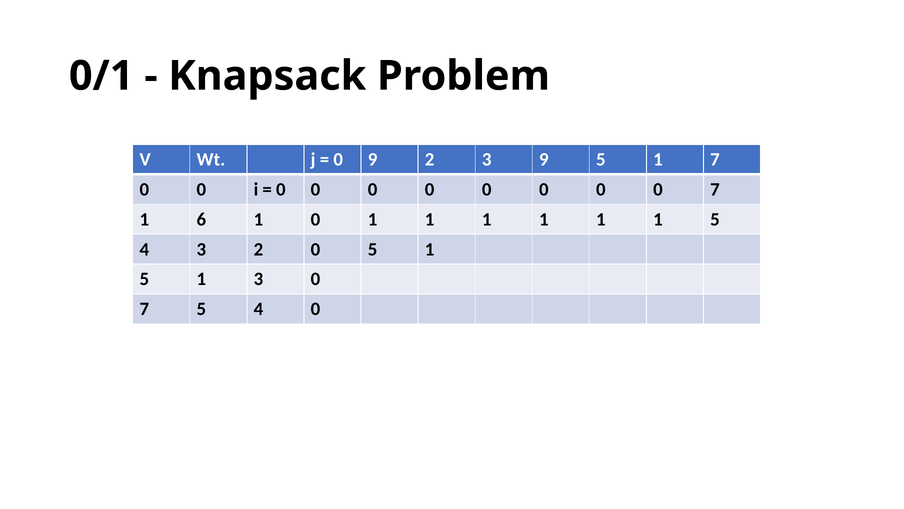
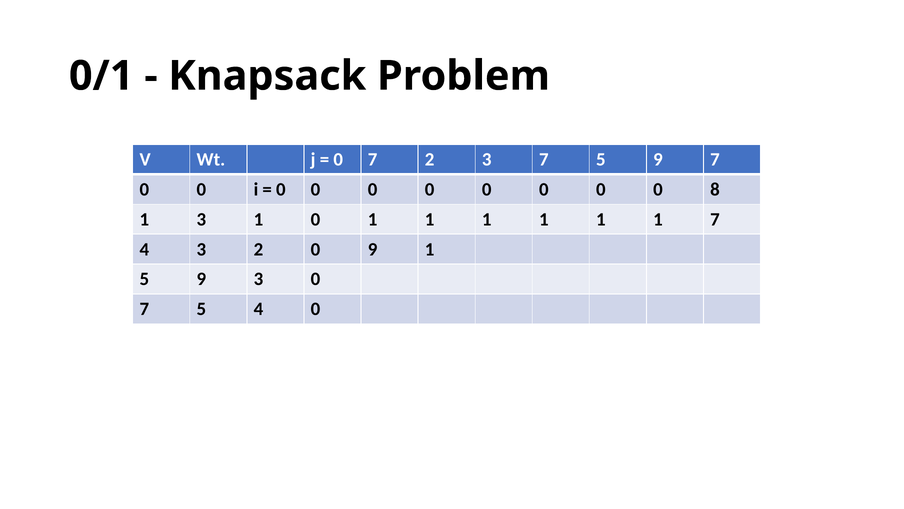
9: 9 -> 7 (373, 159)
3 9: 9 -> 7 (544, 159)
1: 1 -> 9 (658, 159)
0 0 7: 7 -> 8 (715, 189)
1 6: 6 -> 3 (201, 219)
1 1 5: 5 -> 7 (715, 219)
0 5: 5 -> 9 (373, 249)
1: 1 -> 9 (201, 279)
